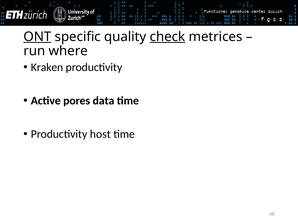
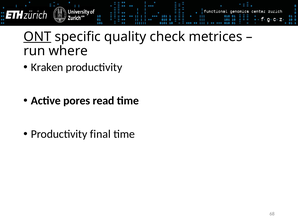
check underline: present -> none (168, 37)
data: data -> read (104, 100)
host: host -> final (100, 134)
